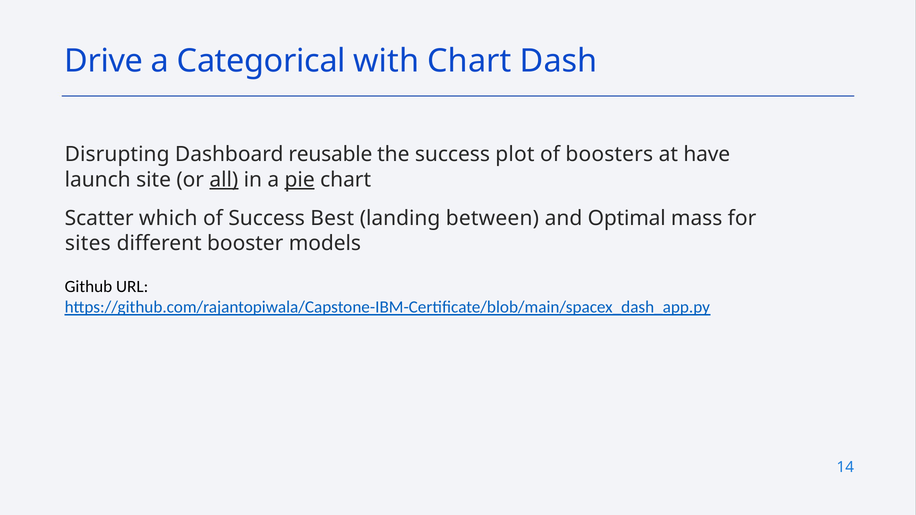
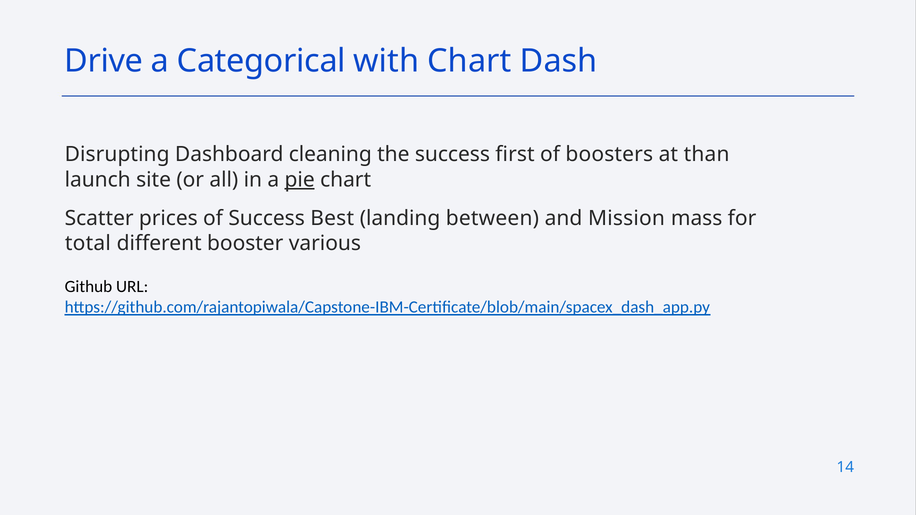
reusable: reusable -> cleaning (330, 155)
plot: plot -> first (515, 155)
have: have -> than (707, 155)
all underline: present -> none (224, 180)
which: which -> prices (168, 218)
Optimal: Optimal -> Mission (627, 218)
sites: sites -> total (88, 243)
models: models -> various (325, 243)
